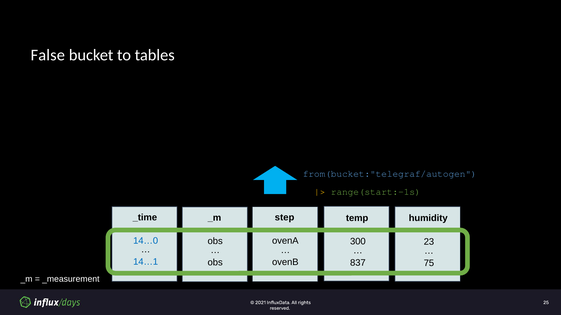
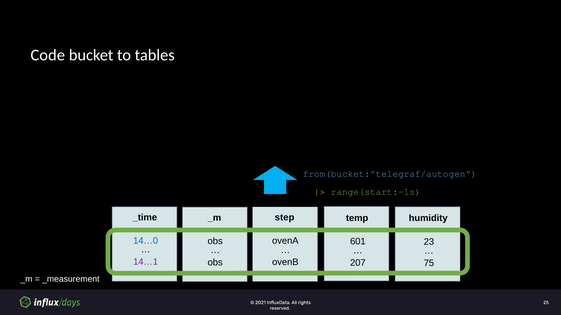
False: False -> Code (48, 55)
300: 300 -> 601 (358, 242)
14…1 colour: blue -> purple (146, 262)
837: 837 -> 207 (358, 263)
